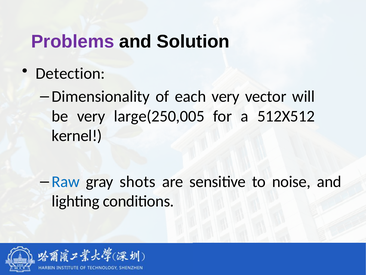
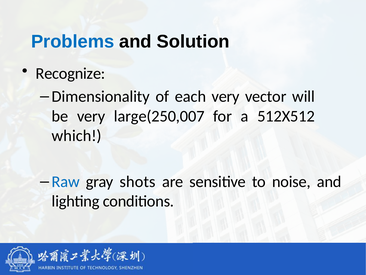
Problems colour: purple -> blue (73, 42)
Detection: Detection -> Recognize (70, 73)
large(250,005: large(250,005 -> large(250,007 (159, 116)
kernel: kernel -> which (77, 135)
